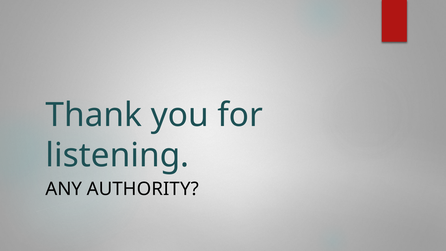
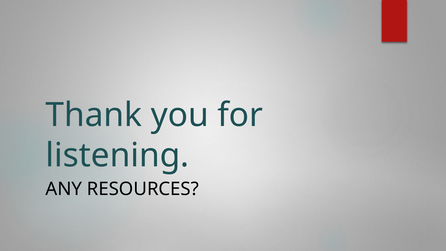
AUTHORITY: AUTHORITY -> RESOURCES (143, 189)
